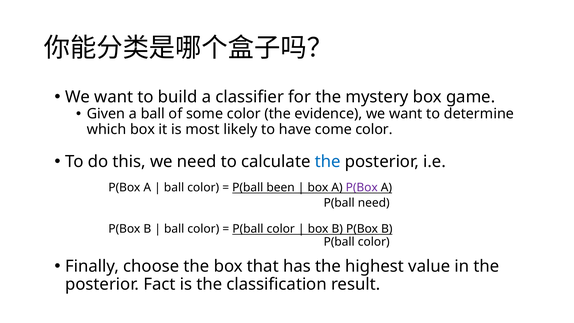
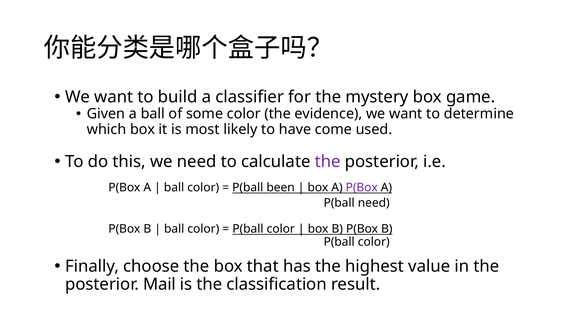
come color: color -> used (374, 129)
the colour: blue -> purple (328, 162)
Fact: Fact -> Mail (160, 284)
